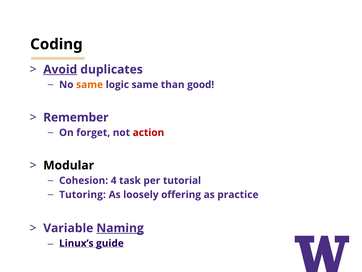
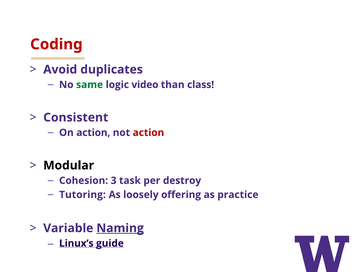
Coding colour: black -> red (56, 44)
Avoid underline: present -> none (60, 69)
same colour: orange -> green (90, 85)
logic same: same -> video (145, 85)
good: good -> class (201, 85)
Remember: Remember -> Consistent (76, 117)
On forget: forget -> action (93, 132)
4: 4 -> 3 (114, 180)
tutorial: tutorial -> destroy (182, 180)
